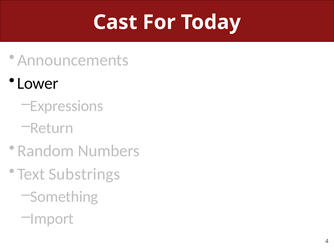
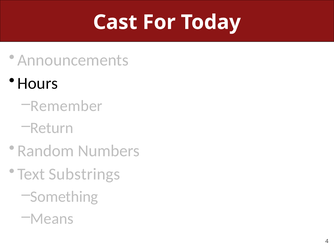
Lower: Lower -> Hours (38, 84)
Expressions: Expressions -> Remember (66, 106)
Import: Import -> Means (52, 219)
